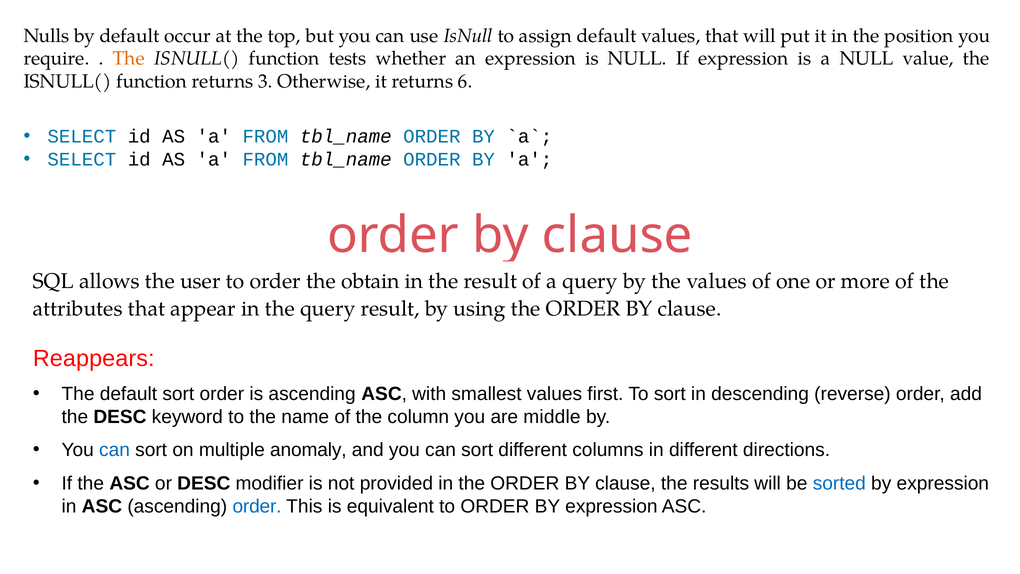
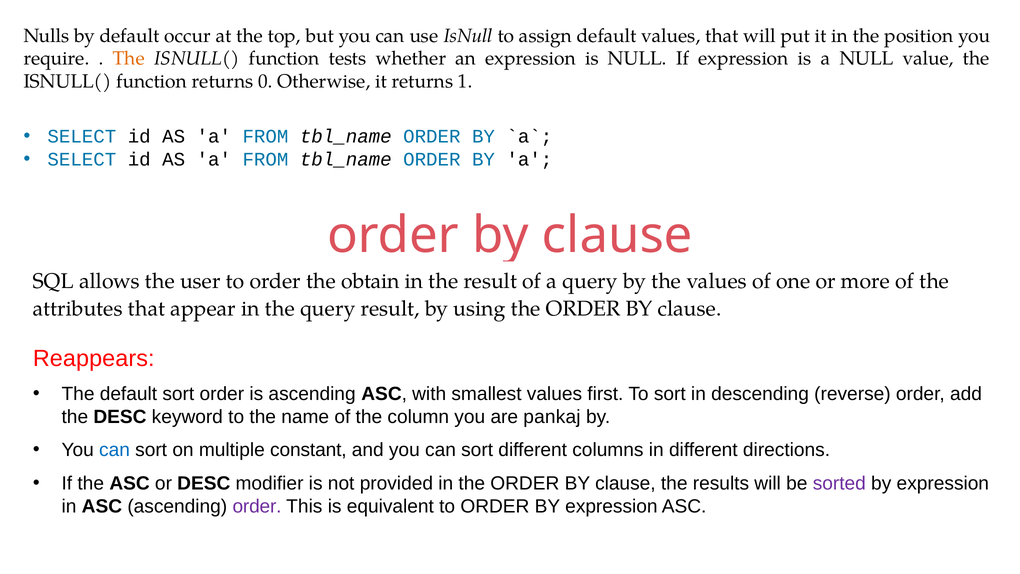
3: 3 -> 0 (265, 82)
6: 6 -> 1 (465, 82)
middle: middle -> pankaj (552, 417)
anomaly: anomaly -> constant (308, 450)
sorted colour: blue -> purple (839, 483)
order colour: blue -> purple (257, 506)
